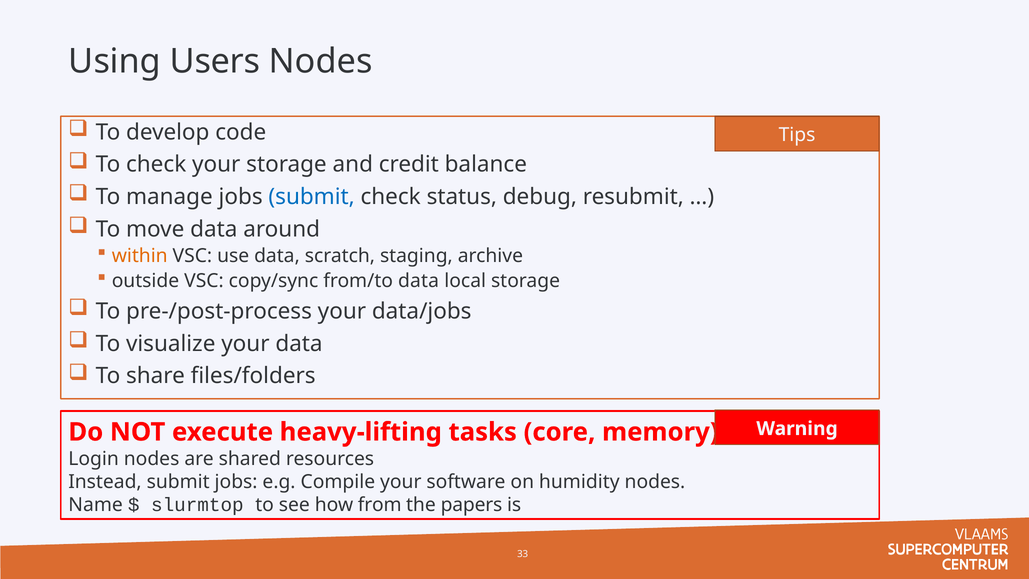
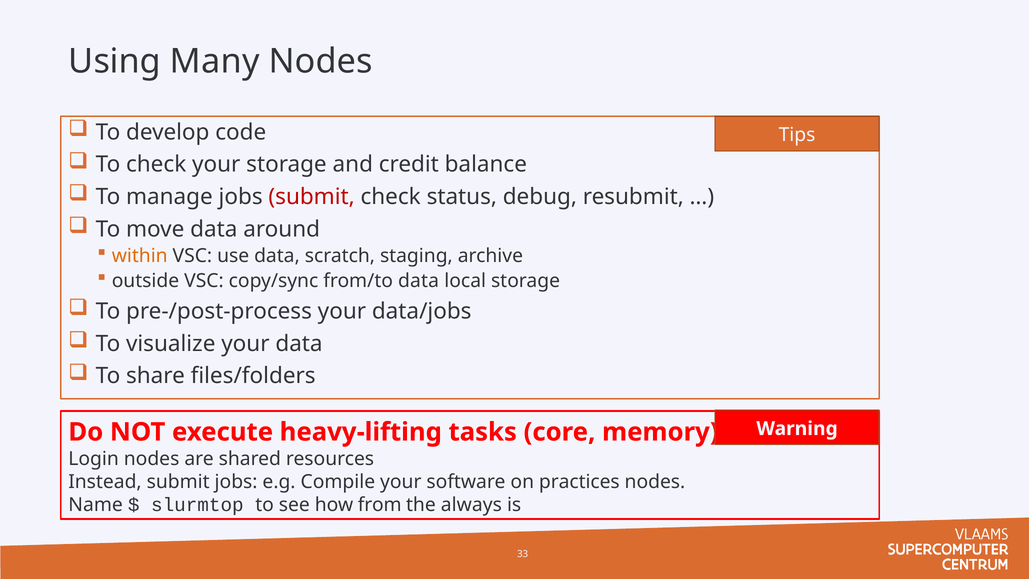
Users: Users -> Many (215, 61)
submit colour: blue -> red (312, 197)
humidity: humidity -> practices (579, 482)
papers: papers -> always (471, 505)
